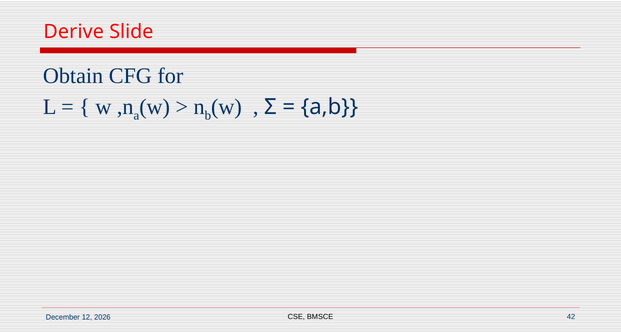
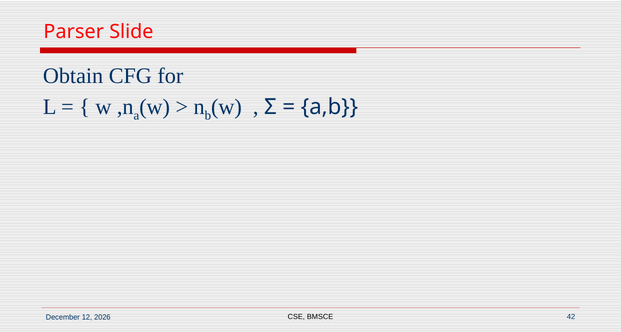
Derive: Derive -> Parser (74, 32)
